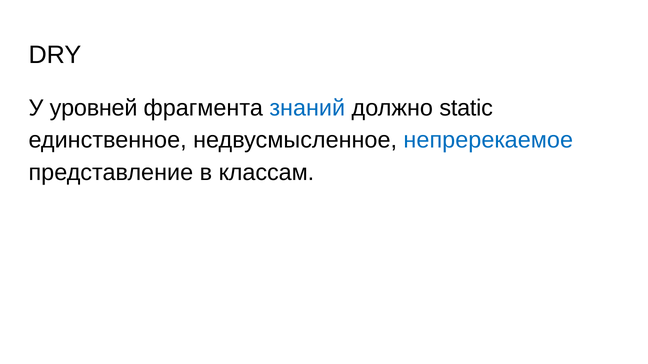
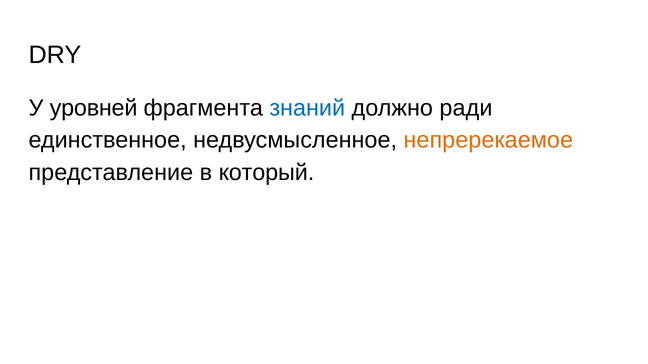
static: static -> ради (466, 108)
непререкаемое colour: blue -> orange (488, 140)
классам: классам -> который (266, 173)
